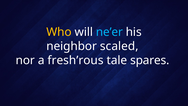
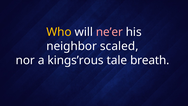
ne’er colour: light blue -> pink (109, 32)
fresh’rous: fresh’rous -> kings’rous (76, 60)
spares: spares -> breath (150, 60)
